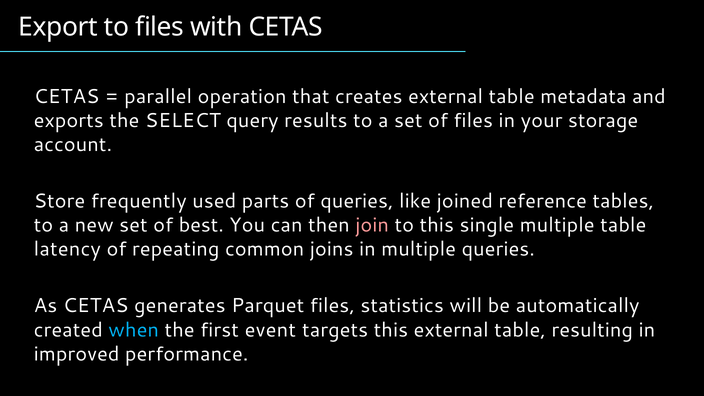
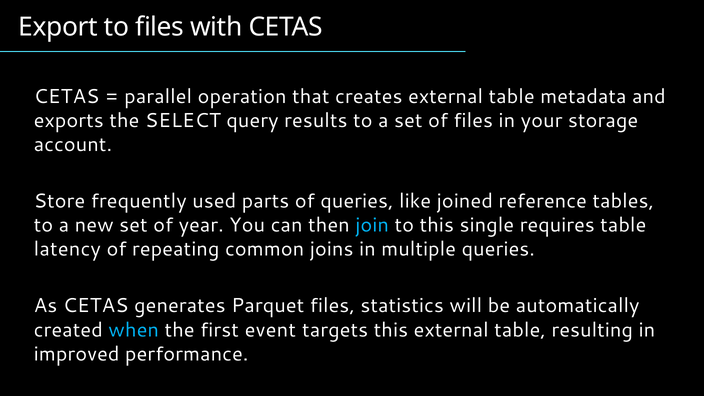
best: best -> year (201, 225)
join colour: pink -> light blue (372, 225)
single multiple: multiple -> requires (557, 225)
